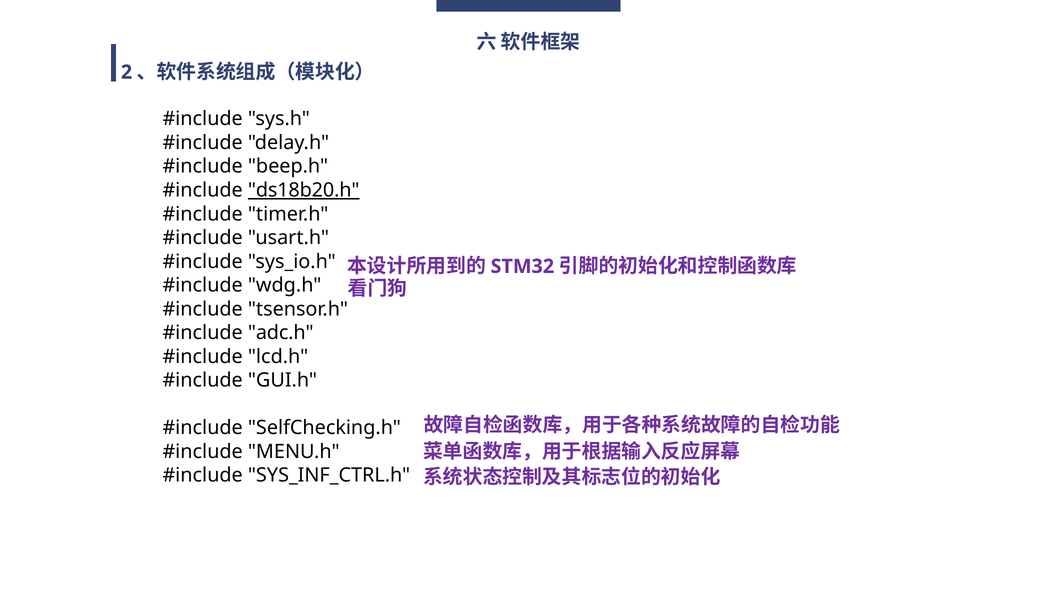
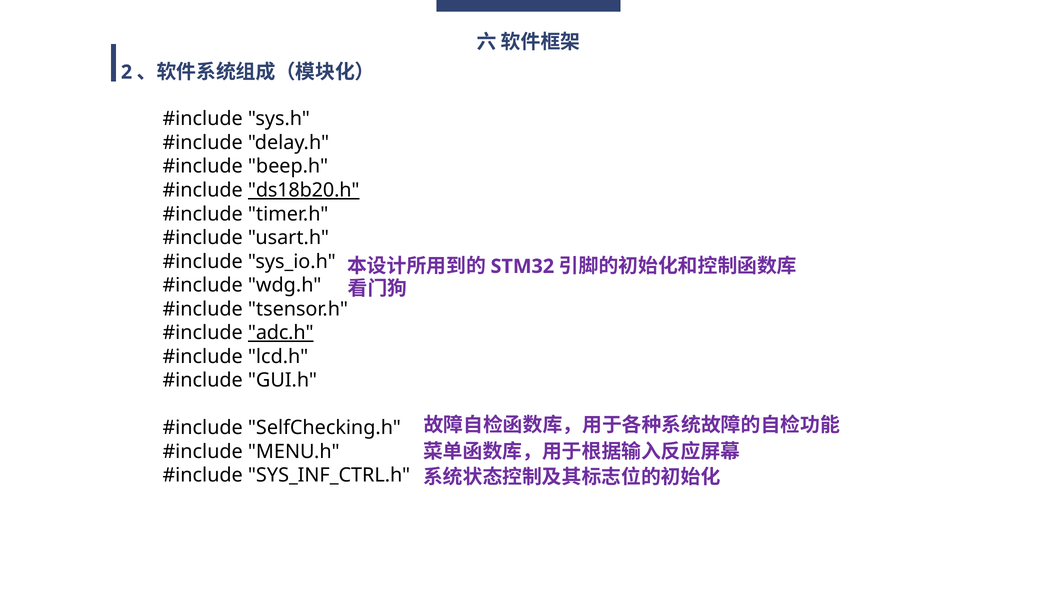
adc.h underline: none -> present (281, 333)
